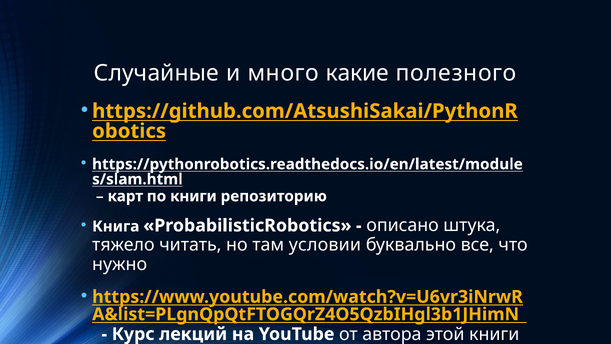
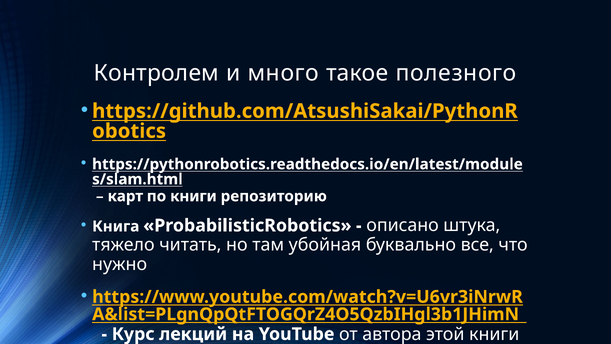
Случайные: Случайные -> Контролем (156, 73)
какие: какие -> такое (357, 73)
условии: условии -> убойная (325, 245)
